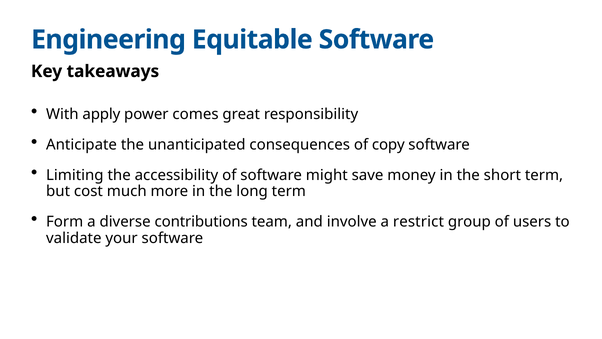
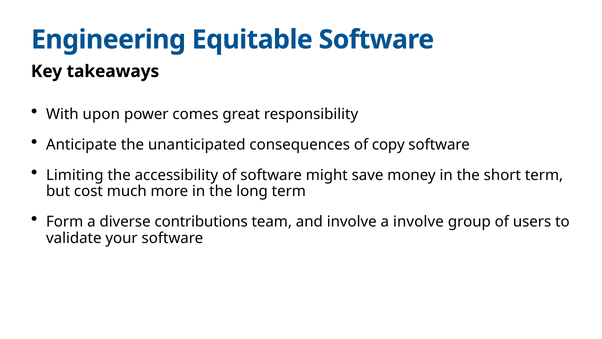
apply: apply -> upon (101, 114)
a restrict: restrict -> involve (418, 222)
